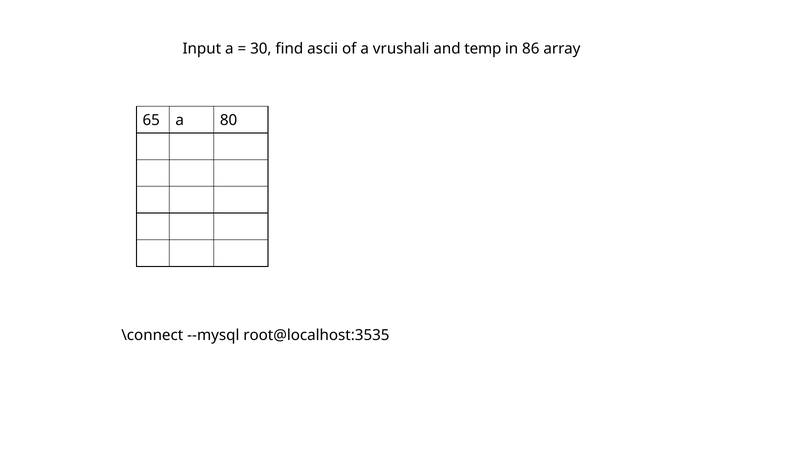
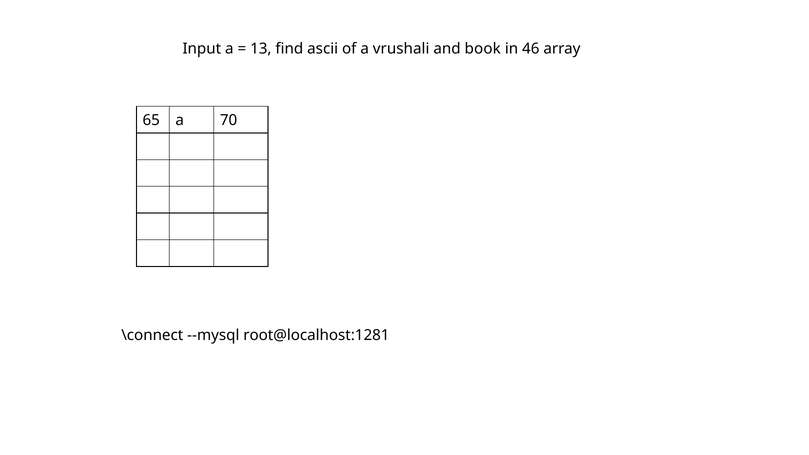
30: 30 -> 13 (261, 49)
temp: temp -> book (483, 49)
86: 86 -> 46 (531, 49)
80: 80 -> 70 (229, 120)
root@localhost:3535: root@localhost:3535 -> root@localhost:1281 (316, 335)
